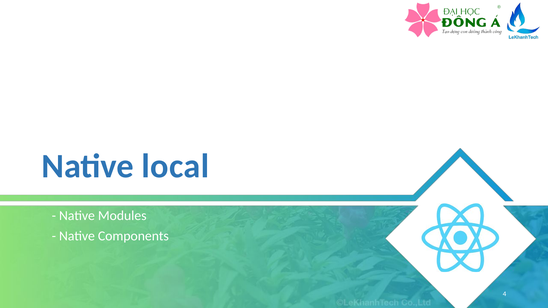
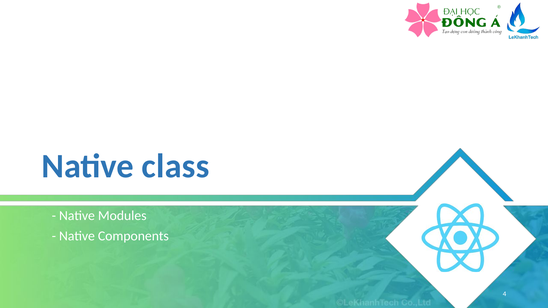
local: local -> class (175, 166)
